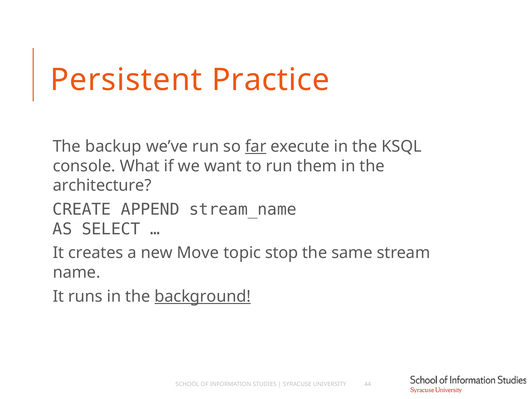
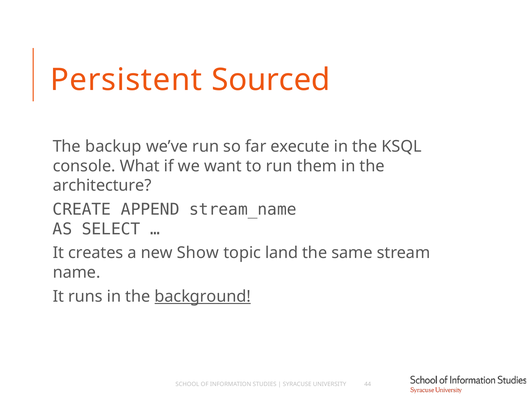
Practice: Practice -> Sourced (271, 80)
far underline: present -> none (256, 147)
Move: Move -> Show (198, 253)
stop: stop -> land (282, 253)
